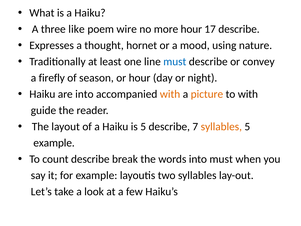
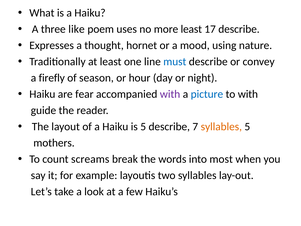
wire: wire -> uses (127, 29)
more hour: hour -> least (191, 29)
are into: into -> fear (84, 94)
with colour: orange -> purple (170, 94)
picture colour: orange -> blue (207, 94)
example: example -> mothers (54, 143)
count describe: describe -> screams (90, 159)
into must: must -> most (221, 159)
